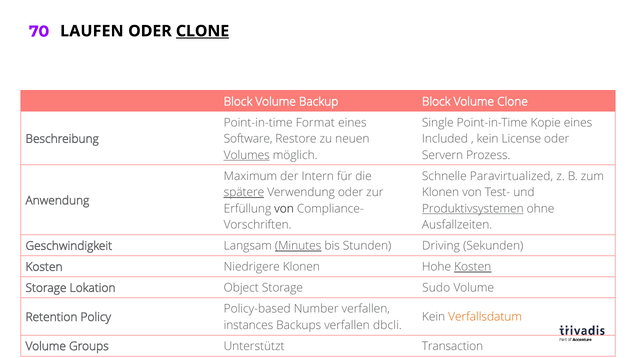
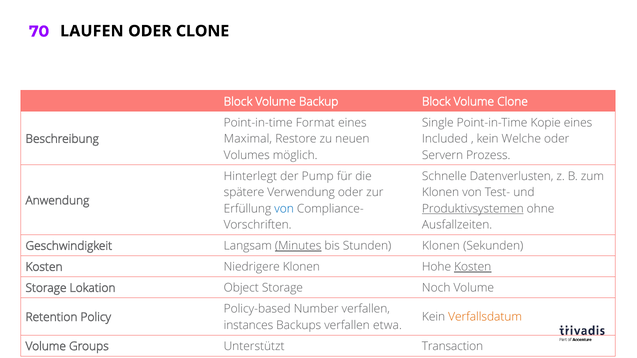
CLONE underline: present -> none (203, 31)
Software: Software -> Maximal (248, 139)
License: License -> Welche (521, 139)
Volumes underline: present -> none (247, 155)
Maximum: Maximum -> Hinterlegt (250, 176)
Intern: Intern -> Pump (318, 176)
Paravirtualized: Paravirtualized -> Datenverlusten (512, 176)
spätere underline: present -> none (244, 193)
von colour: black -> blue (284, 209)
Driving: Driving -> Klonen (441, 246)
Sudo: Sudo -> Noch (436, 288)
dbcli: dbcli -> etwa (387, 325)
